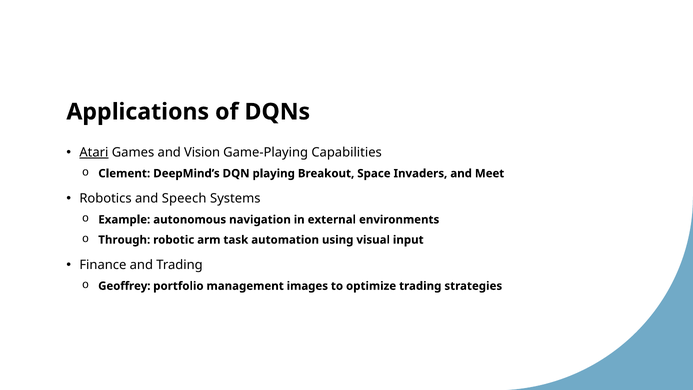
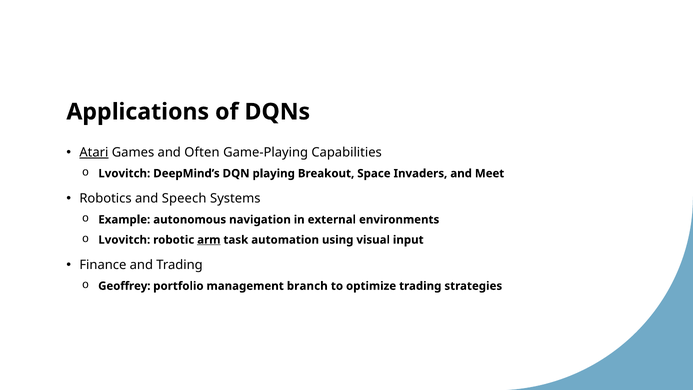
Vision: Vision -> Often (202, 152)
Clement: Clement -> Lvovitch (124, 173)
Through: Through -> Lvovitch (124, 240)
arm underline: none -> present (209, 240)
images: images -> branch (307, 286)
